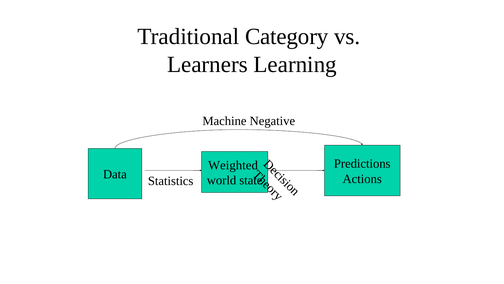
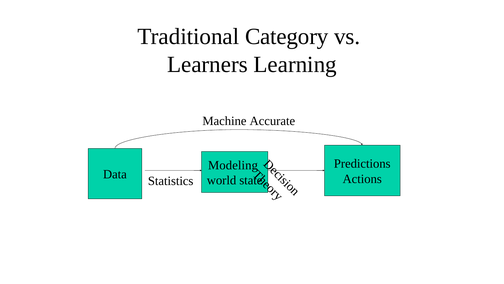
Negative: Negative -> Accurate (272, 121)
Weighted: Weighted -> Modeling (233, 165)
